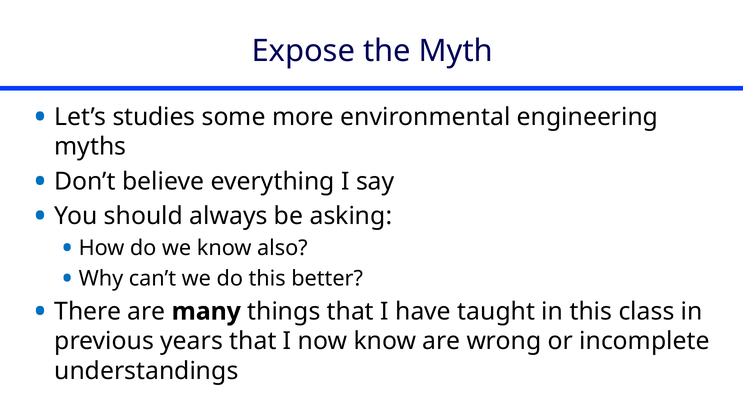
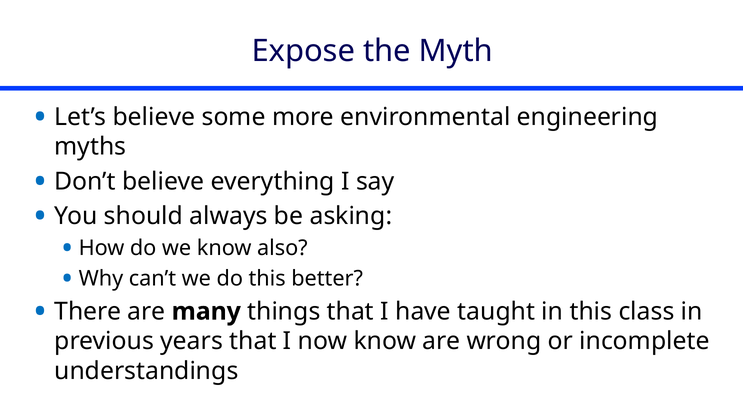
Let’s studies: studies -> believe (154, 117)
